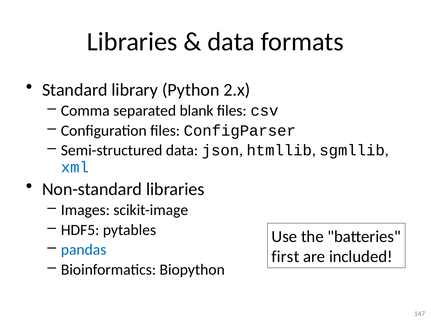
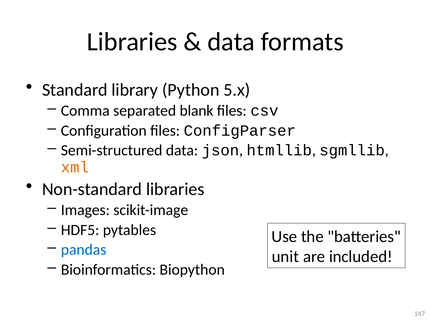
2.x: 2.x -> 5.x (237, 90)
xml colour: blue -> orange (75, 167)
first: first -> unit (285, 256)
